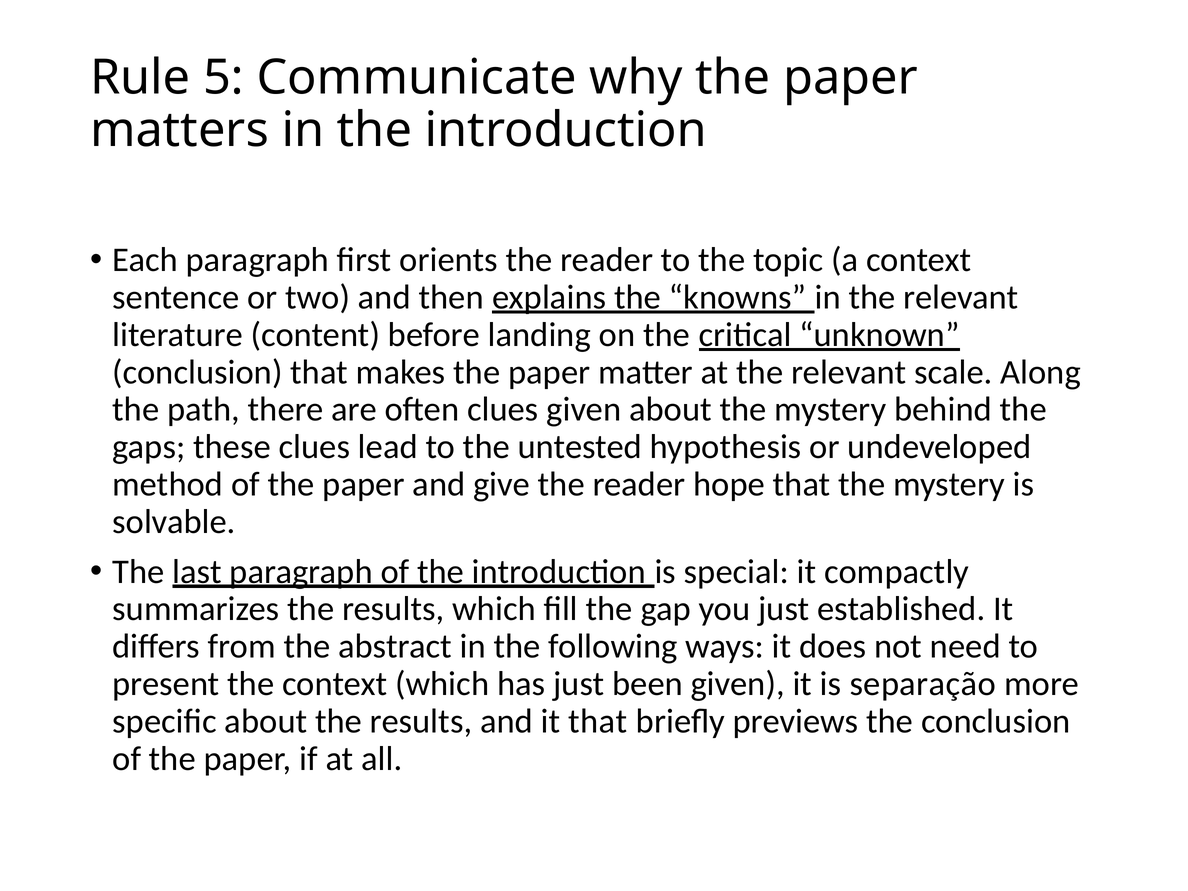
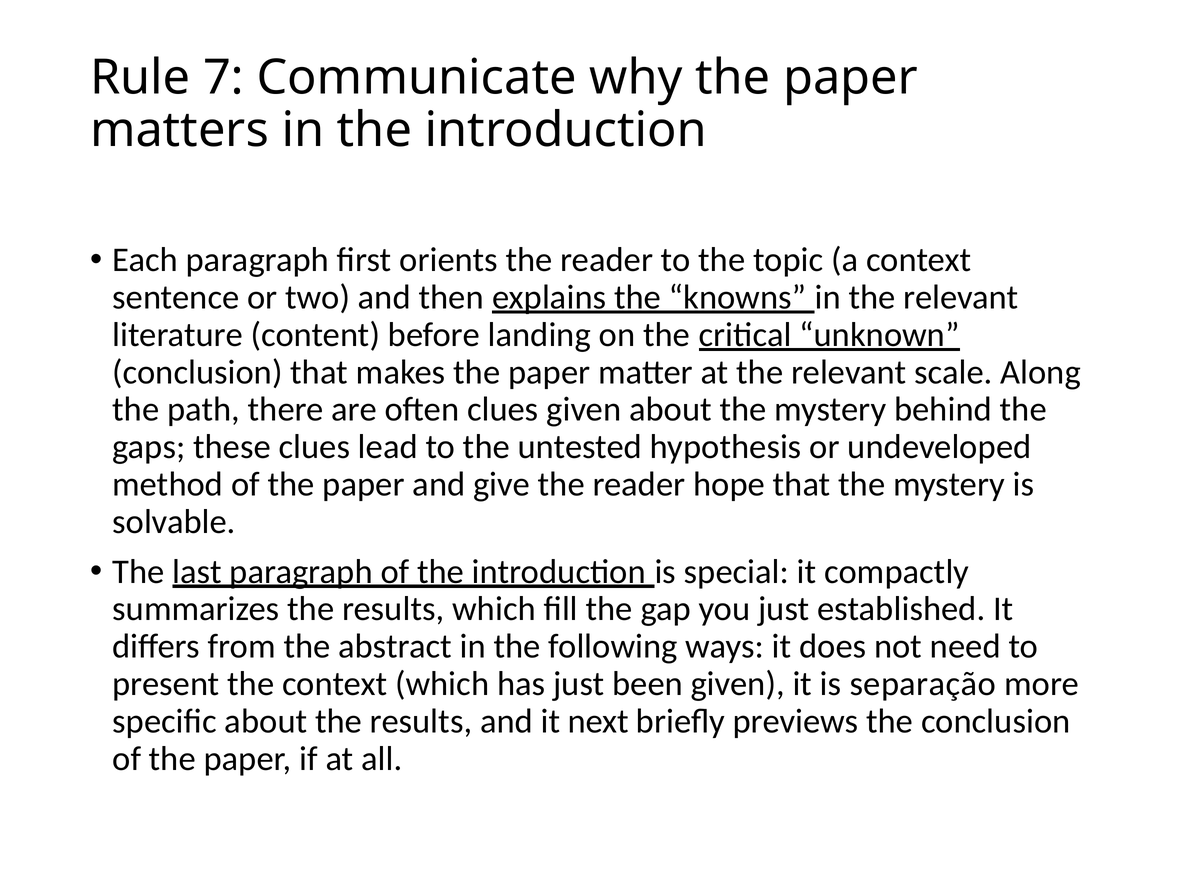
5: 5 -> 7 (224, 78)
it that: that -> next (598, 721)
